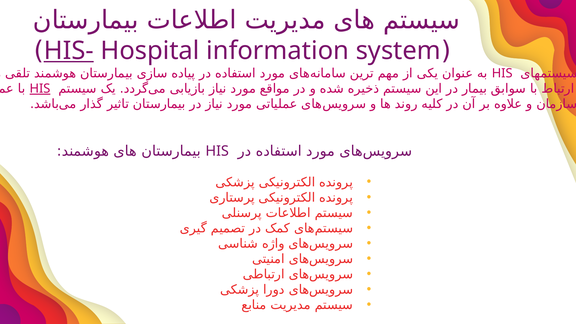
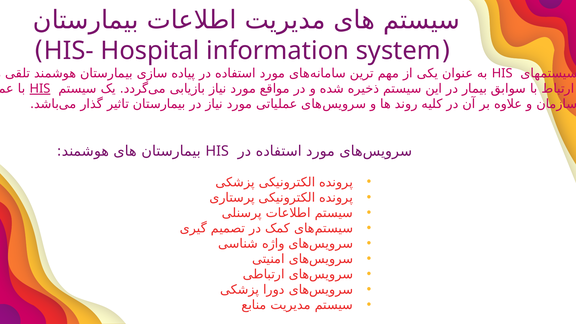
HIS- underline: present -> none (69, 51)
